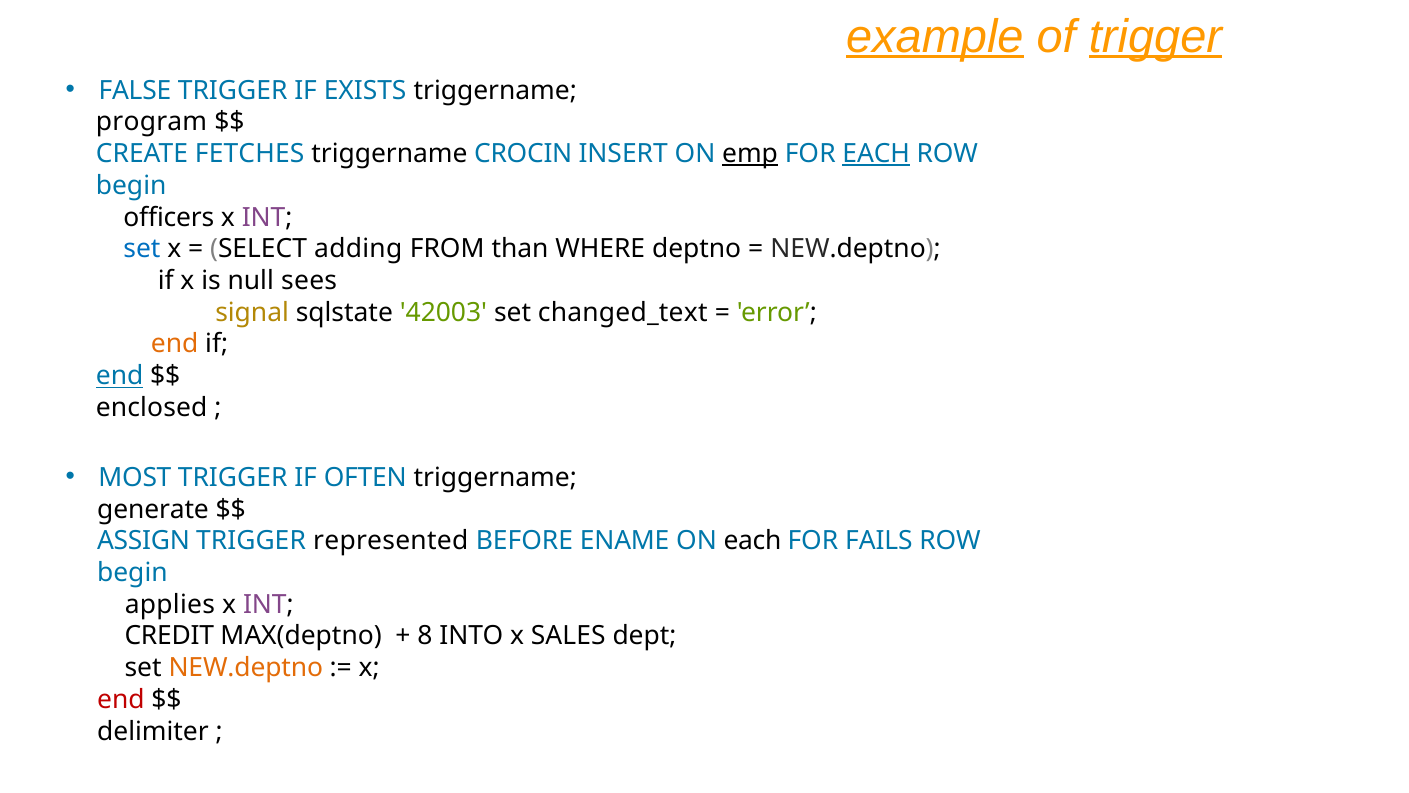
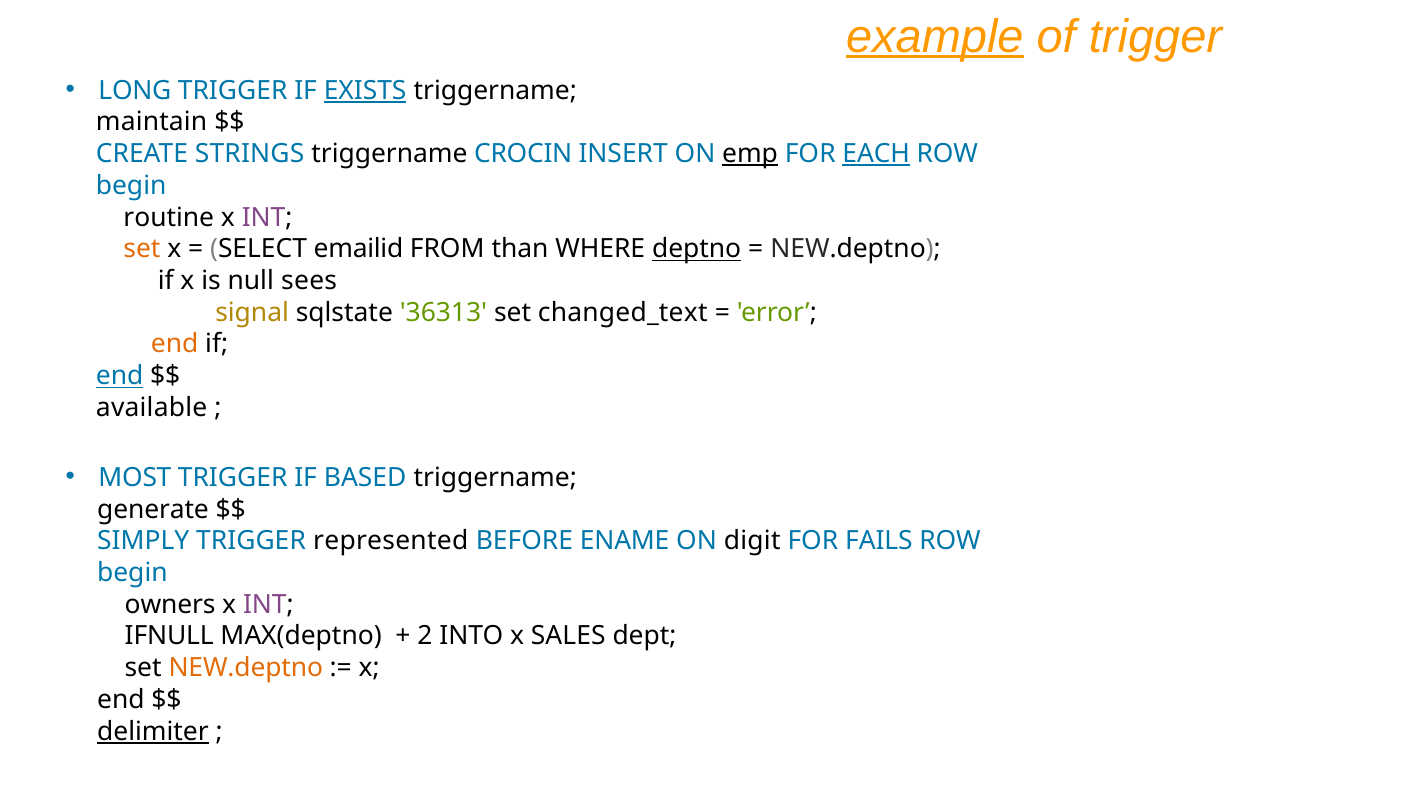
trigger underline: present -> none (1155, 37)
FALSE: FALSE -> LONG (135, 90)
EXISTS underline: none -> present (365, 90)
program: program -> maintain (152, 122)
FETCHES: FETCHES -> STRINGS (250, 154)
officers: officers -> routine (169, 217)
set colour: blue -> orange (142, 249)
adding: adding -> emailid (359, 249)
deptno underline: none -> present (697, 249)
42003: 42003 -> 36313 (443, 312)
enclosed: enclosed -> available (152, 407)
OFTEN: OFTEN -> BASED (365, 477)
ASSIGN: ASSIGN -> SIMPLY (143, 541)
ON each: each -> digit (752, 541)
applies: applies -> owners (170, 604)
CREDIT: CREDIT -> IFNULL (169, 636)
8: 8 -> 2 (425, 636)
end colour: red -> black (121, 699)
delimiter underline: none -> present (153, 731)
